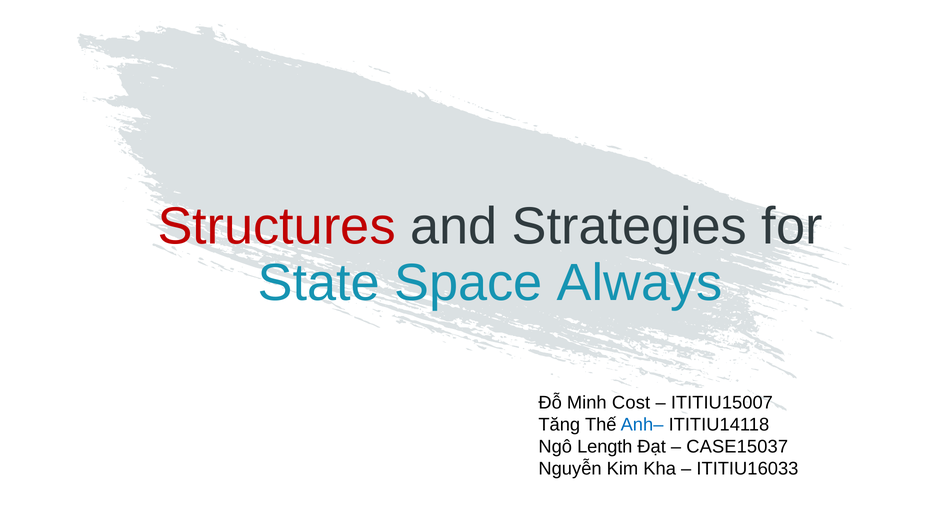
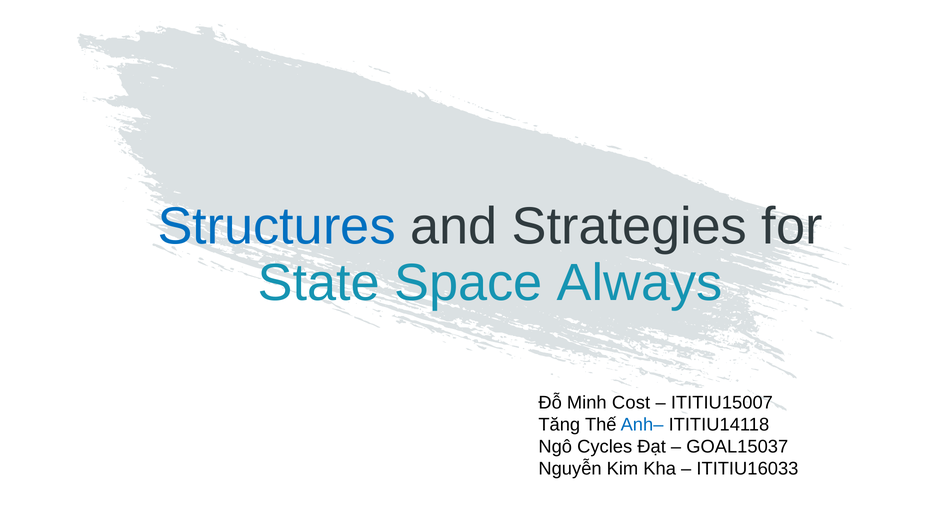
Structures colour: red -> blue (277, 226)
Length: Length -> Cycles (605, 447)
CASE15037: CASE15037 -> GOAL15037 (737, 447)
